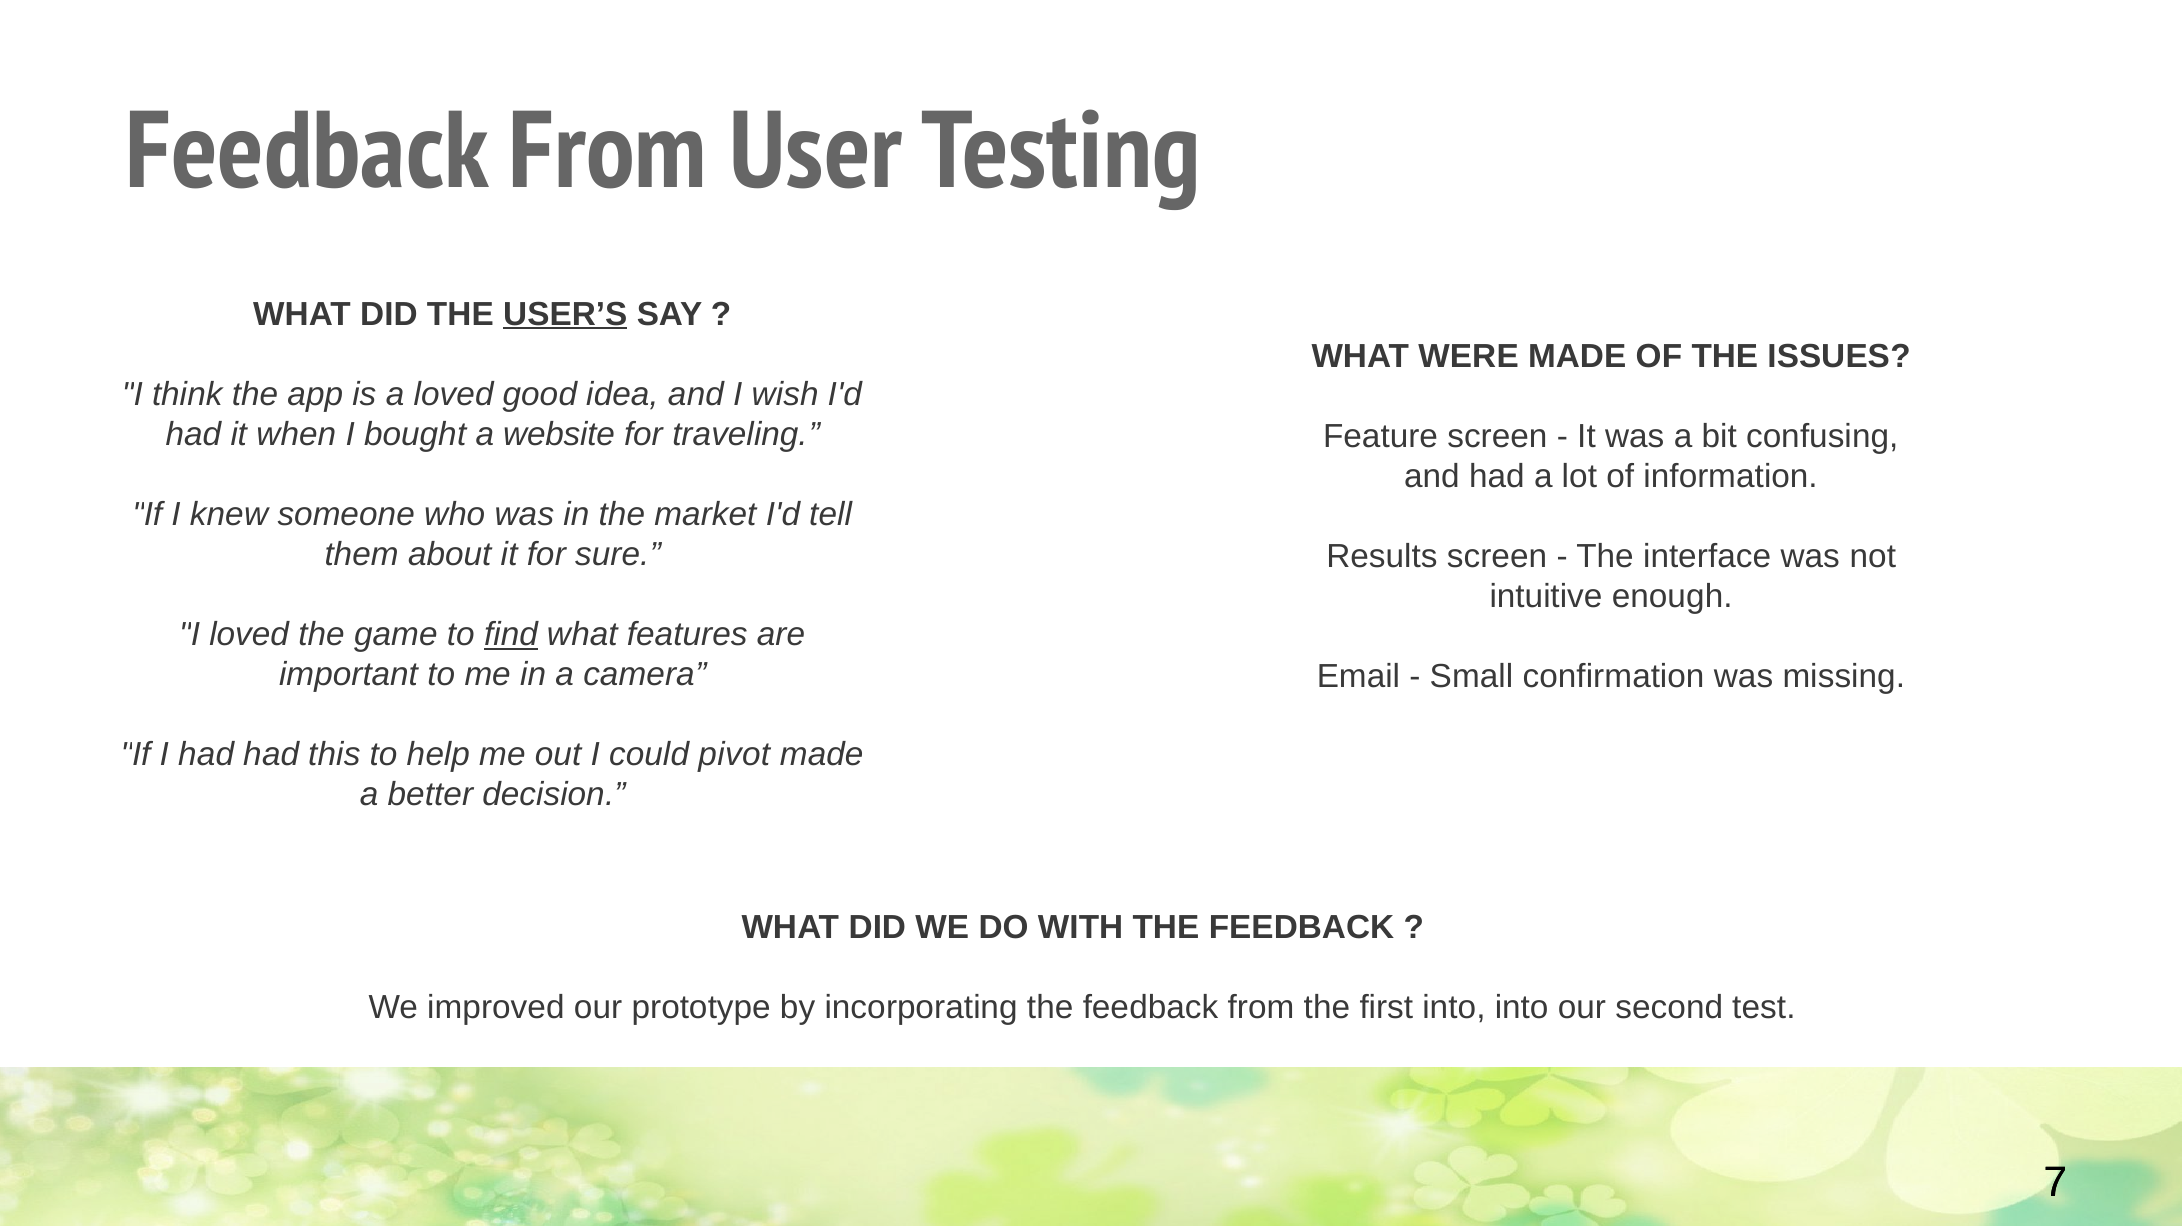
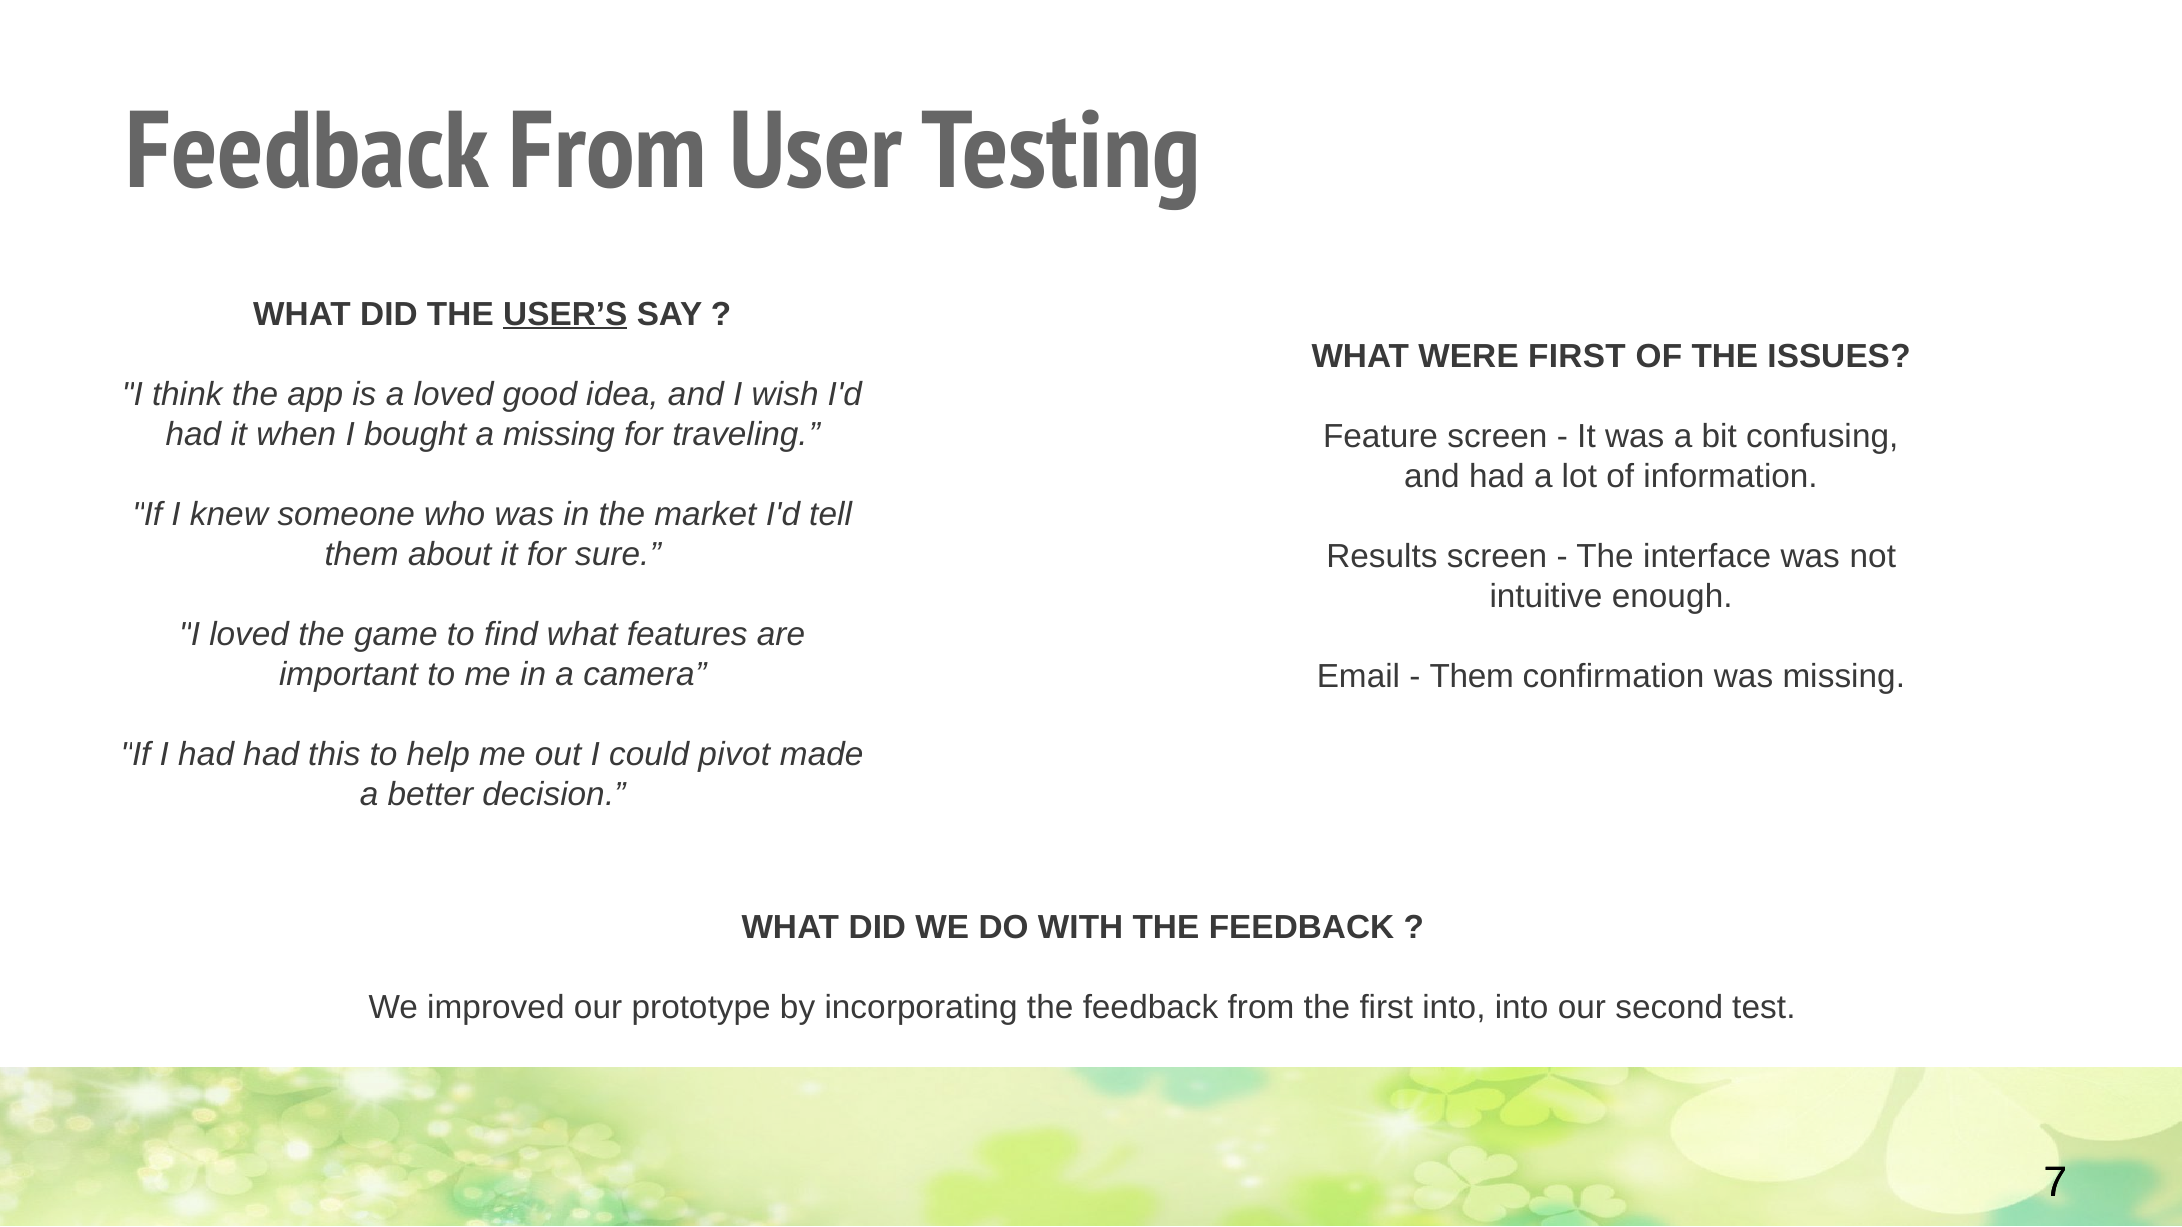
WERE MADE: MADE -> FIRST (1577, 357)
a website: website -> missing (559, 434)
find underline: present -> none (511, 634)
Small: Small -> Them (1472, 677)
